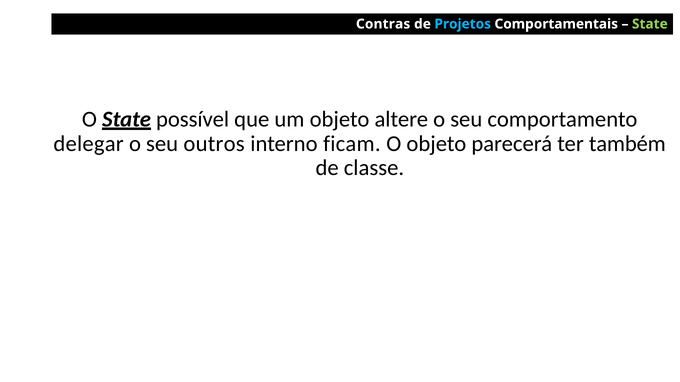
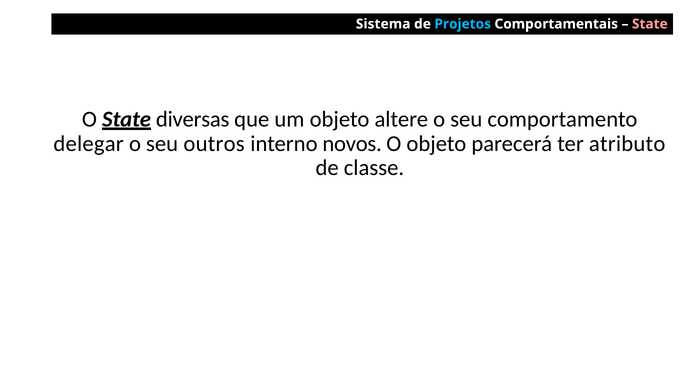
Contras: Contras -> Sistema (383, 24)
State colour: light green -> pink (650, 24)
possível: possível -> diversas (193, 119)
ficam: ficam -> novos (352, 144)
também: também -> atributo (627, 144)
